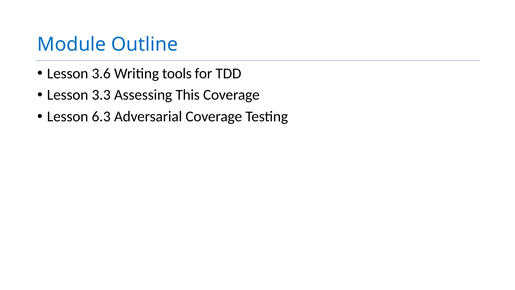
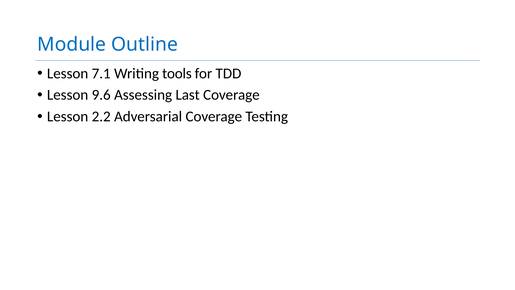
3.6: 3.6 -> 7.1 (101, 73)
3.3: 3.3 -> 9.6 (101, 95)
This: This -> Last (188, 95)
6.3: 6.3 -> 2.2 (101, 117)
